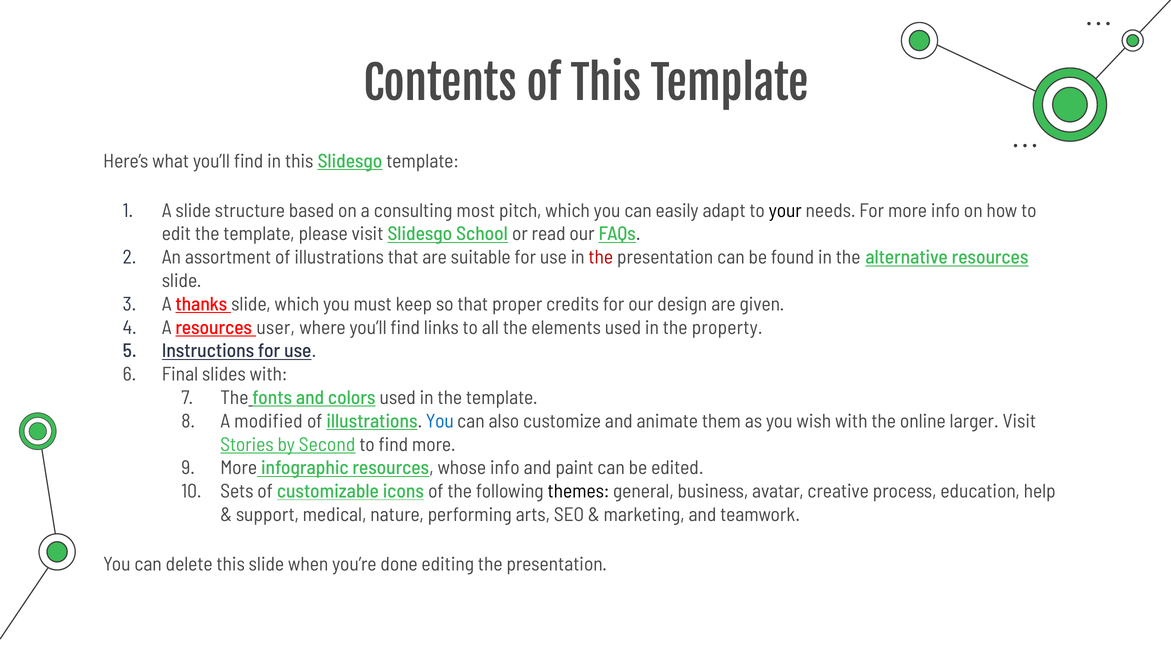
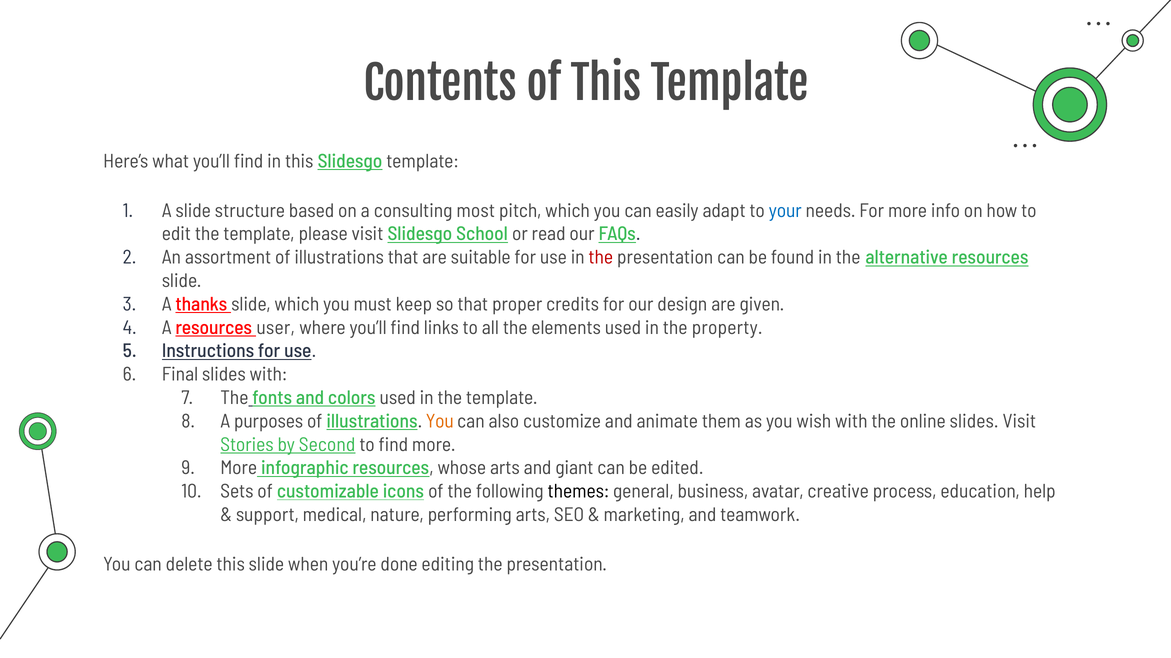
your colour: black -> blue (785, 211)
modified: modified -> purposes (269, 422)
You colour: blue -> orange (440, 422)
online larger: larger -> slides (974, 422)
whose info: info -> arts (505, 469)
paint: paint -> giant (574, 469)
